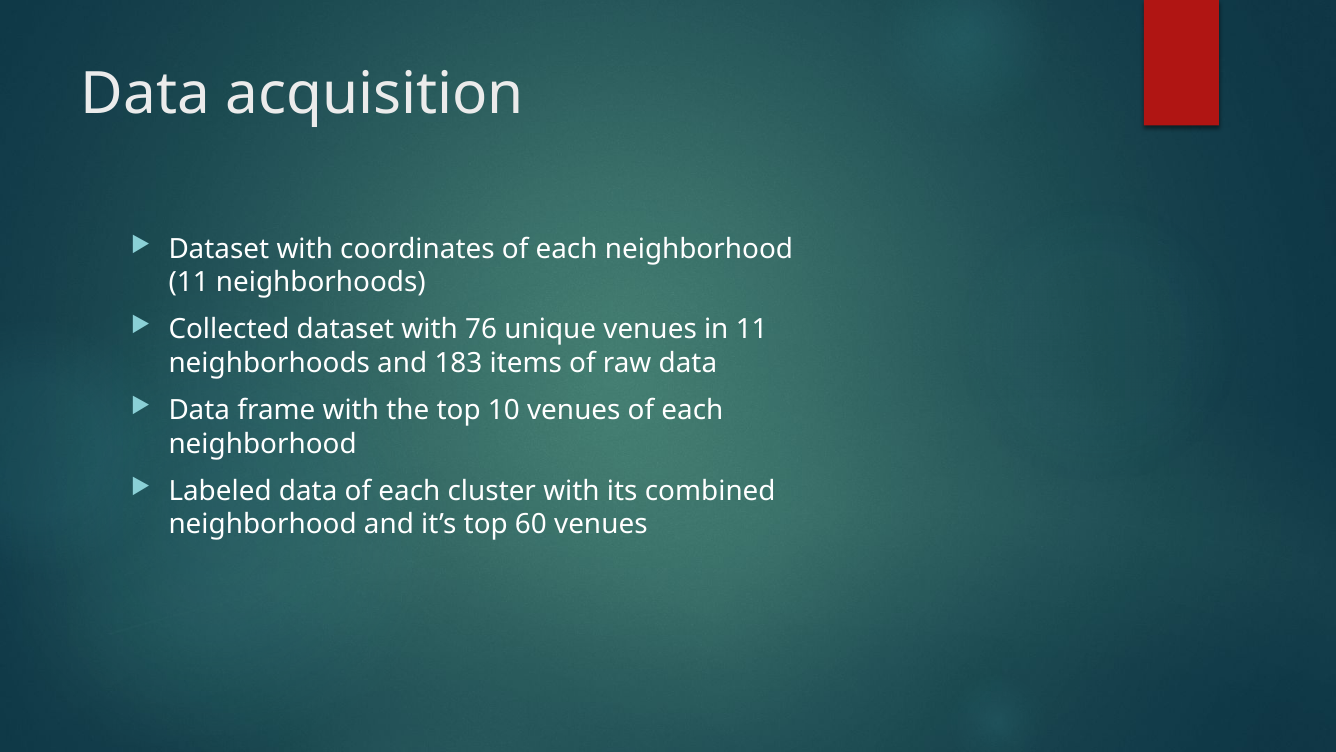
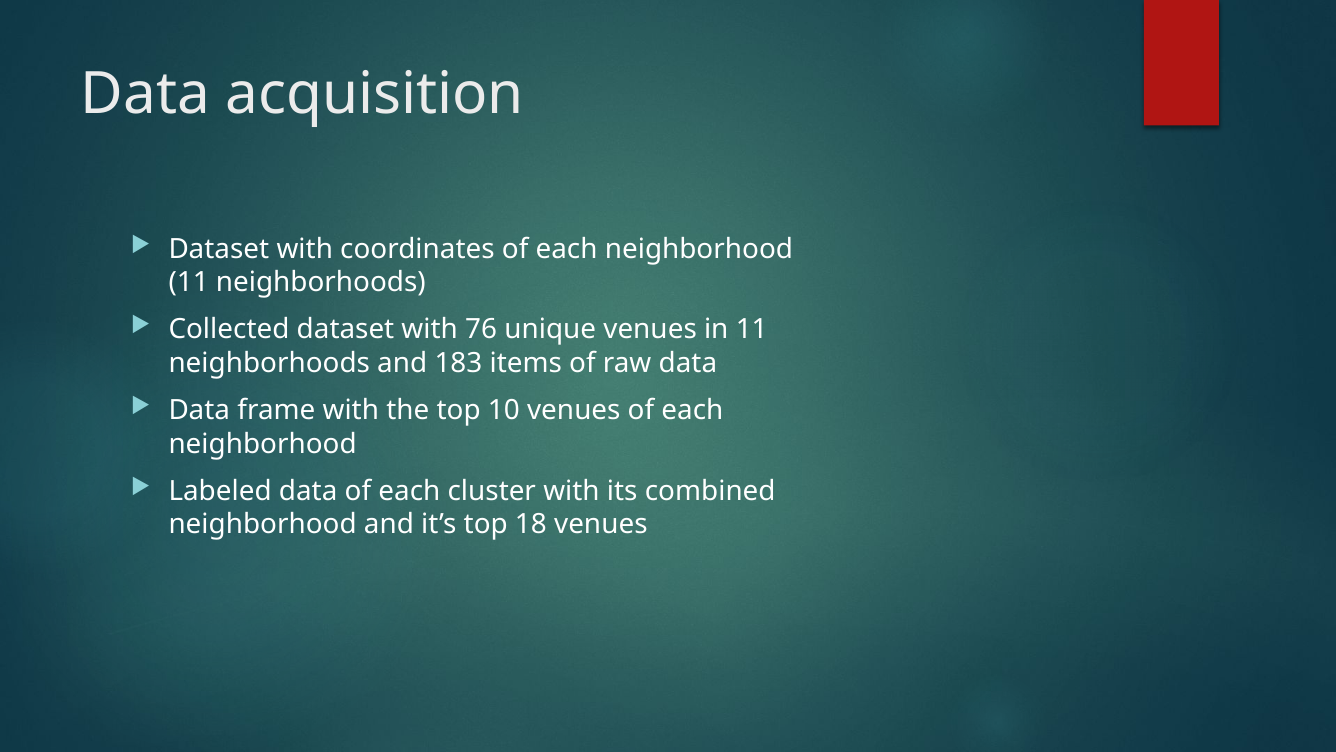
60: 60 -> 18 (531, 524)
